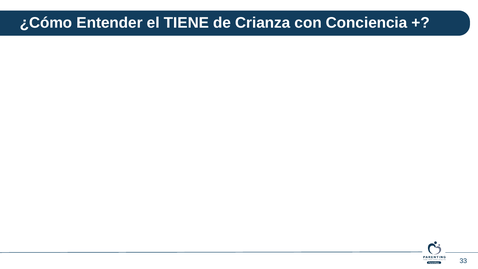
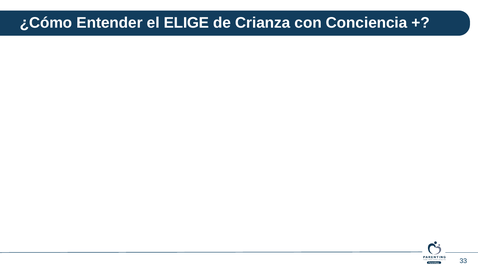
TIENE: TIENE -> ELIGE (186, 23)
